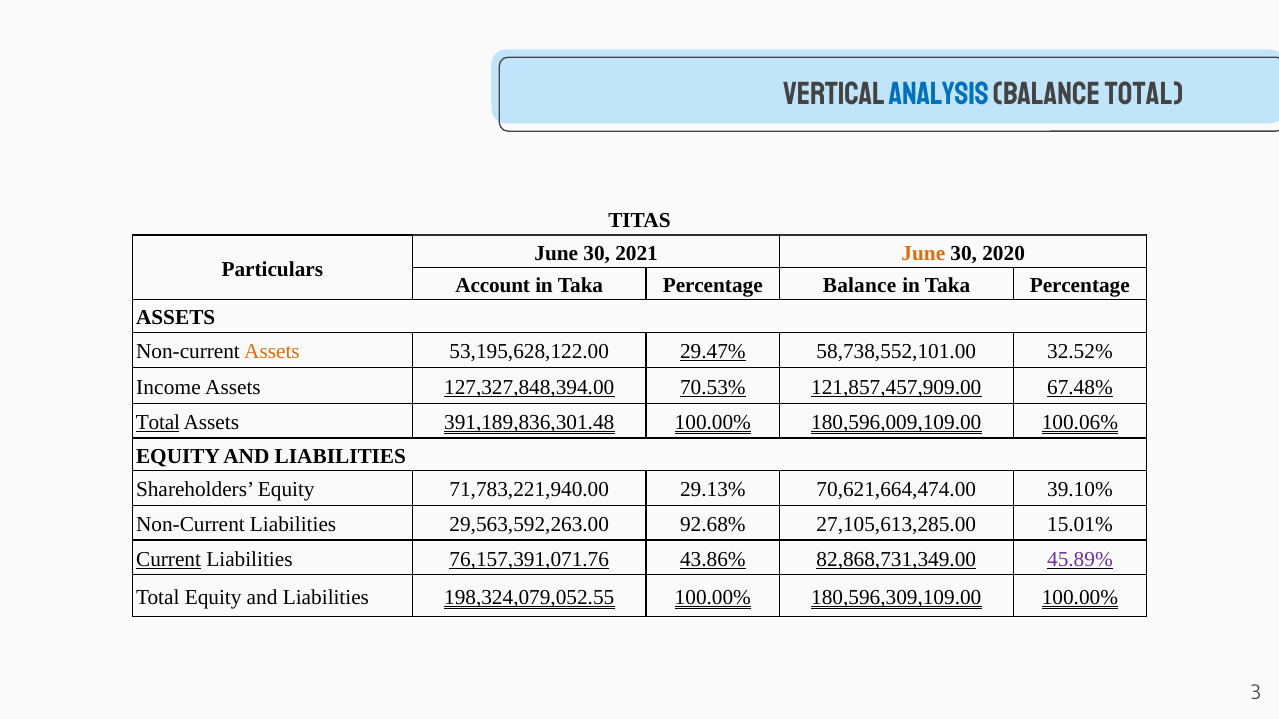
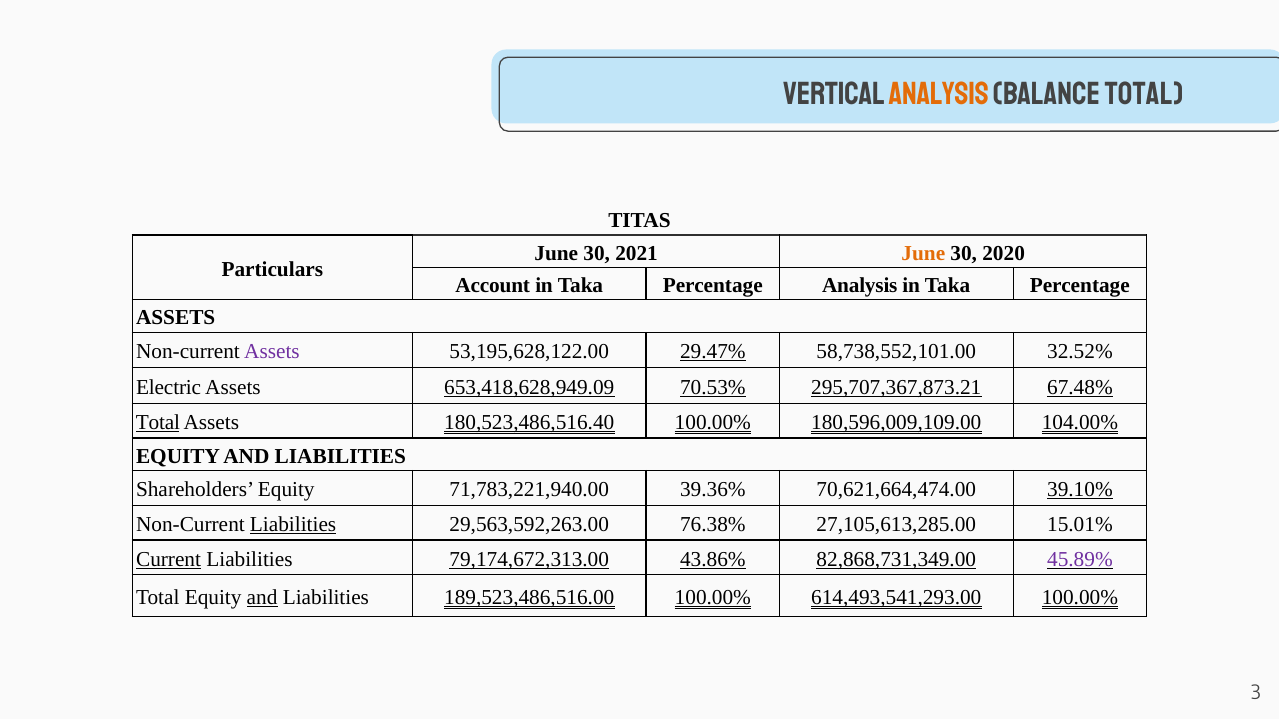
Analysis colour: blue -> orange (939, 94)
Percentage Balance: Balance -> Analysis (860, 286)
Assets colour: orange -> purple (272, 352)
Income: Income -> Electric (169, 387)
127,327,848,394.00: 127,327,848,394.00 -> 653,418,628,949.09 (529, 387)
121,857,457,909.00: 121,857,457,909.00 -> 295,707,367,873.21 (896, 387)
391,189,836,301.48: 391,189,836,301.48 -> 180,523,486,516.40 (529, 423)
100.06%: 100.06% -> 104.00% (1080, 423)
29.13%: 29.13% -> 39.36% (713, 490)
39.10% underline: none -> present (1080, 490)
Liabilities underline: none -> present (293, 525)
92.68%: 92.68% -> 76.38% (713, 525)
76,157,391,071.76: 76,157,391,071.76 -> 79,174,672,313.00 (529, 560)
and underline: none -> present (262, 598)
198,324,079,052.55: 198,324,079,052.55 -> 189,523,486,516.00 (529, 598)
180,596,309,109.00: 180,596,309,109.00 -> 614,493,541,293.00 (896, 598)
